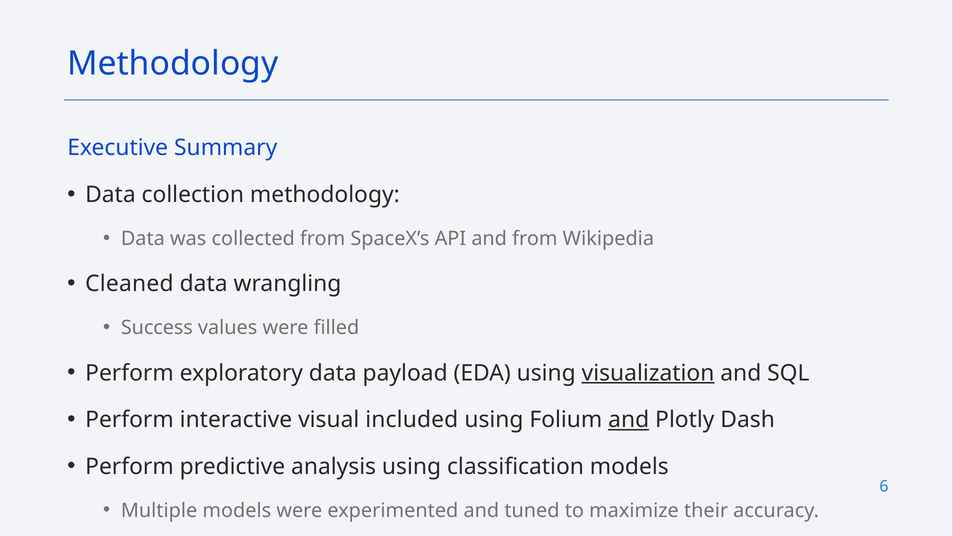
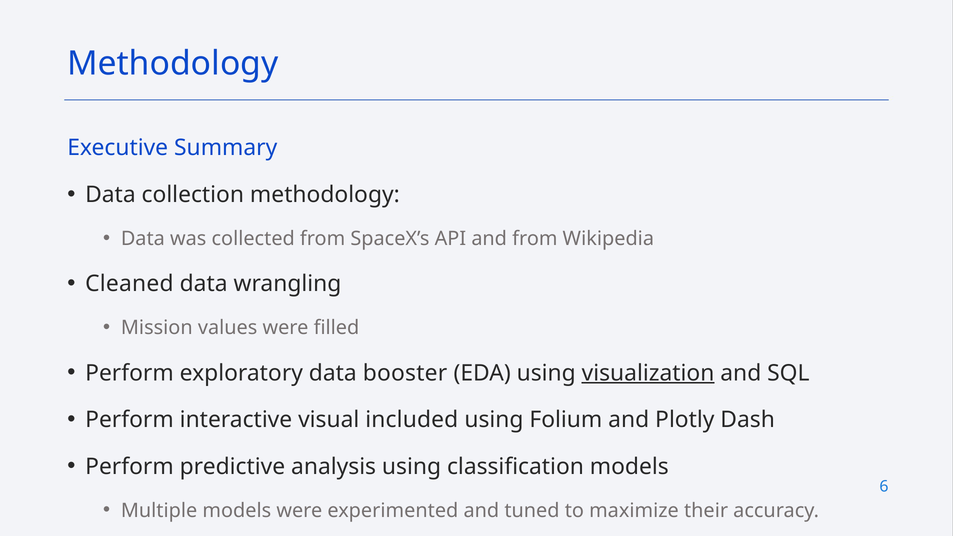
Success: Success -> Mission (157, 328)
payload: payload -> booster (405, 373)
and underline: present -> none (629, 420)
